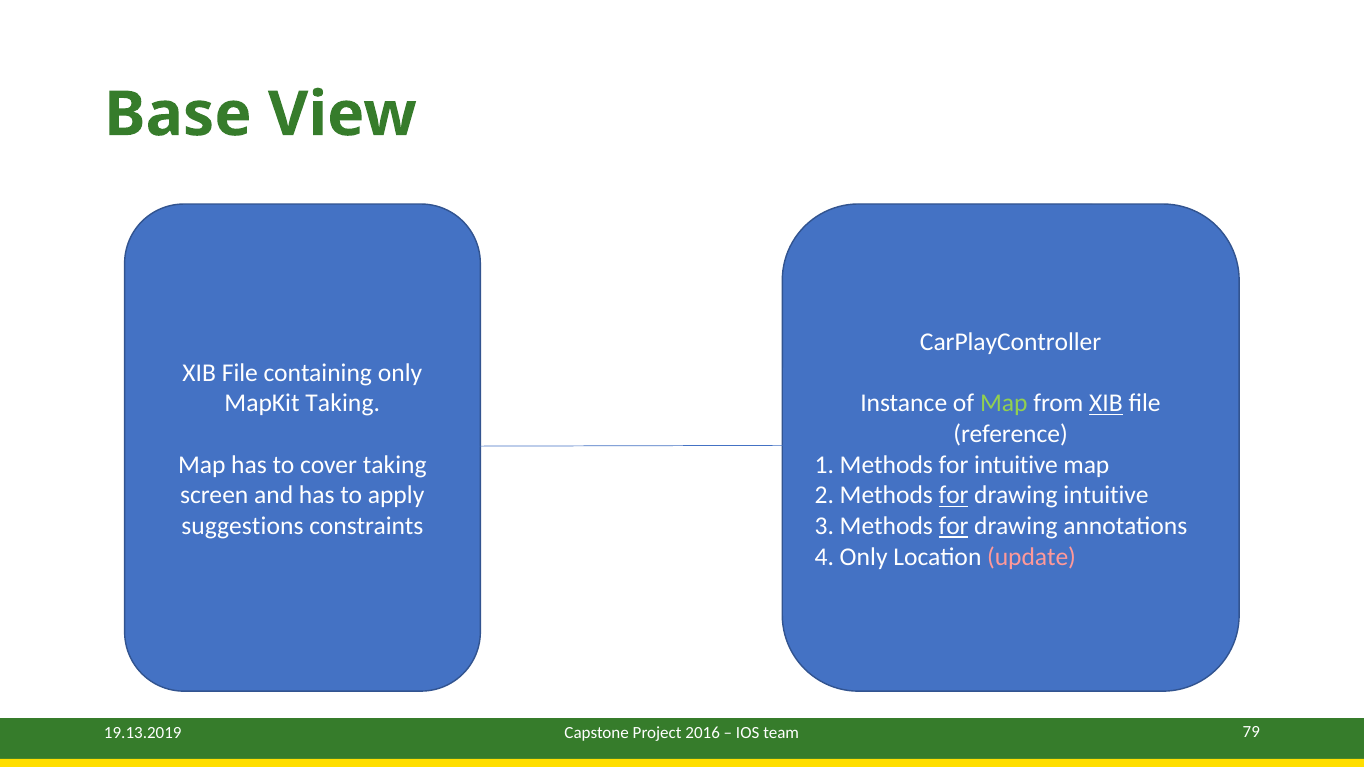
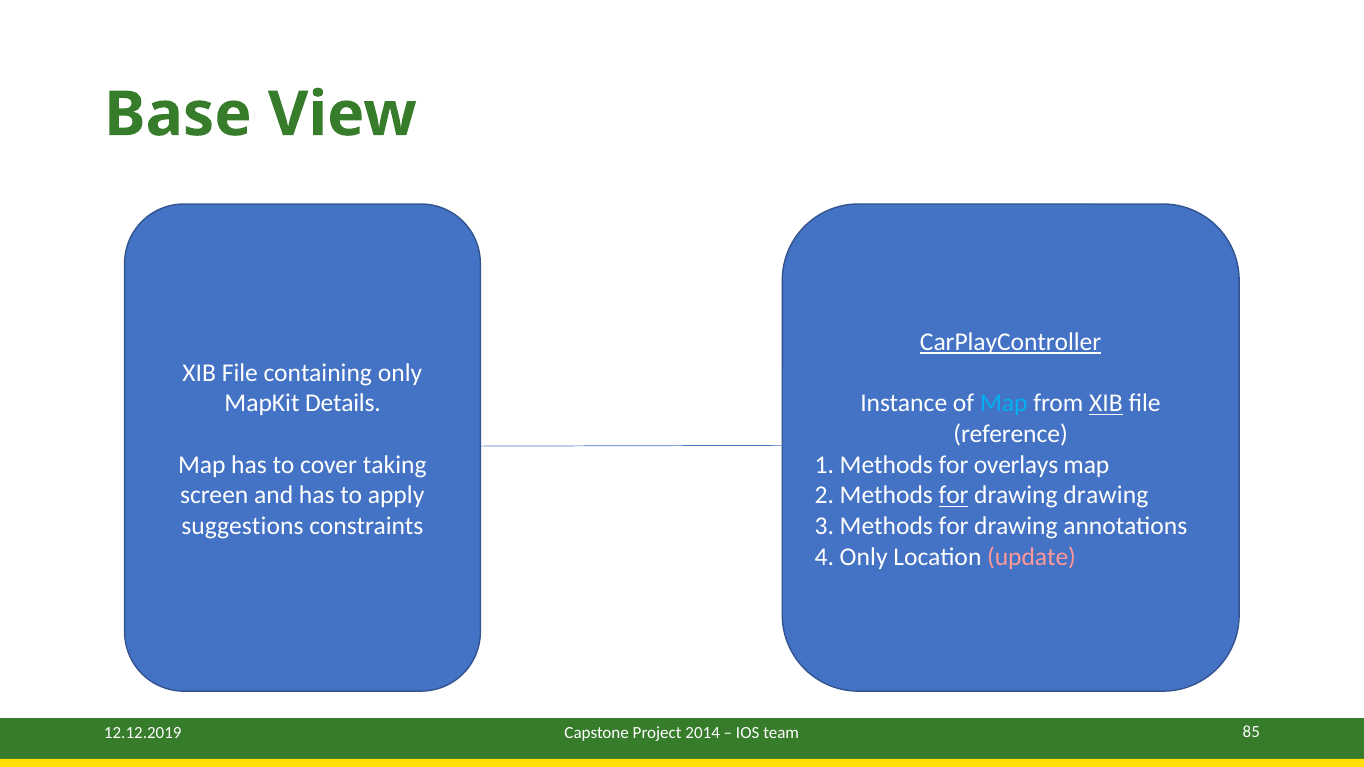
CarPlayController underline: none -> present (1011, 342)
MapKit Taking: Taking -> Details (343, 403)
Map colour: light green -> light blue (1004, 403)
for intuitive: intuitive -> overlays (1016, 465)
drawing intuitive: intuitive -> drawing (1106, 496)
for underline: present -> none (954, 526)
19.13.2019: 19.13.2019 -> 12.12.2019 (143, 733)
2016: 2016 -> 2014 (703, 733)
79: 79 -> 85 (1251, 733)
